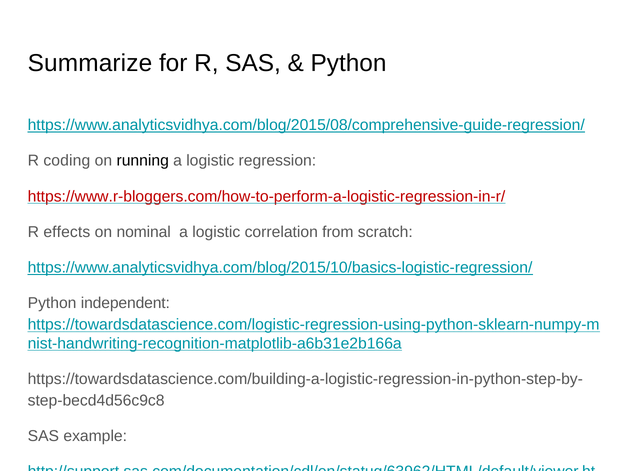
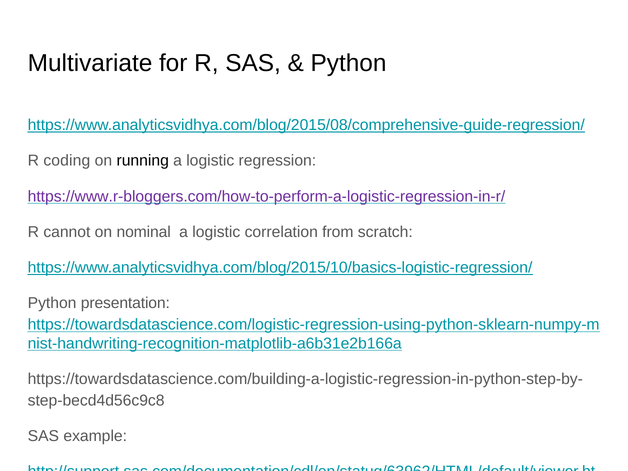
Summarize: Summarize -> Multivariate (90, 63)
https://www.r-bloggers.com/how-to-perform-a-logistic-regression-in-r/ colour: red -> purple (266, 196)
effects: effects -> cannot (67, 232)
independent: independent -> presentation (125, 303)
